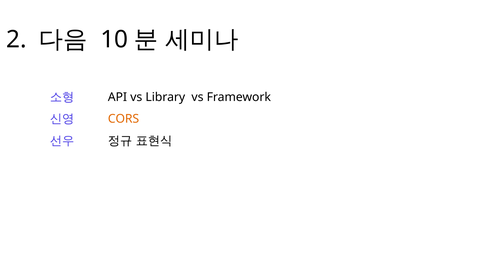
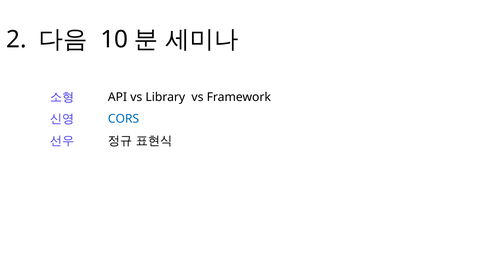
CORS colour: orange -> blue (124, 119)
